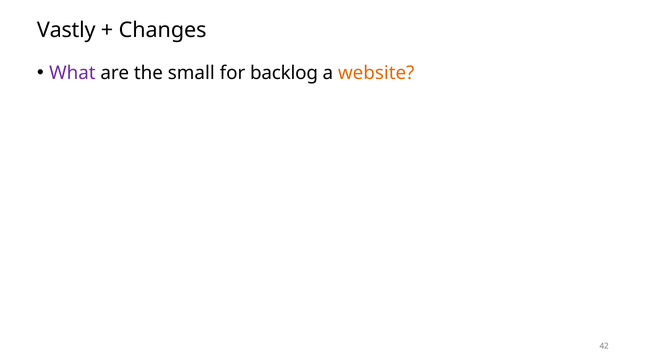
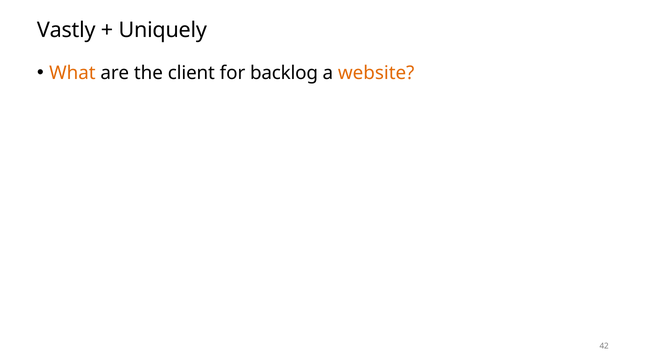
Changes: Changes -> Uniquely (163, 30)
What colour: purple -> orange (72, 73)
small: small -> client (191, 73)
